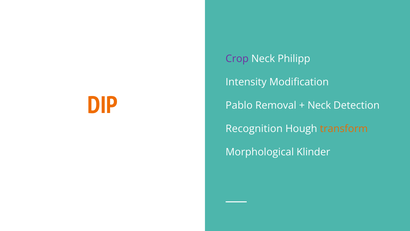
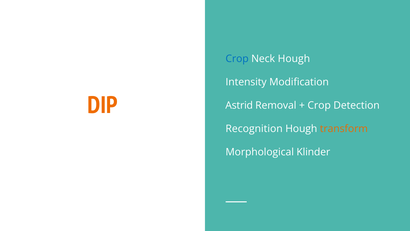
Crop colour: purple -> blue (237, 59)
Neck Philipp: Philipp -> Hough (294, 59)
Pablo: Pablo -> Astrid (239, 105)
Neck: Neck -> Crop (319, 105)
